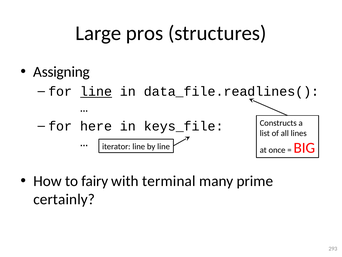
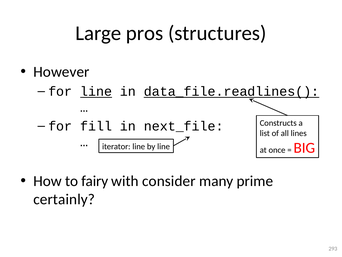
Assigning: Assigning -> However (61, 72)
data_file.readlines( underline: none -> present (232, 91)
here: here -> fill (96, 126)
keys_file: keys_file -> next_file (184, 126)
terminal: terminal -> consider (169, 181)
